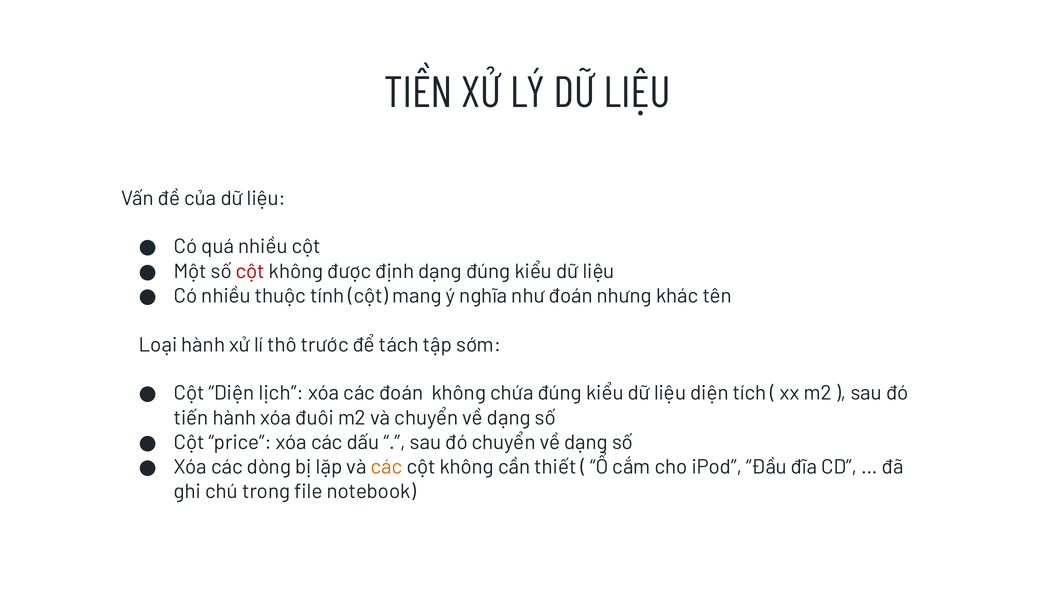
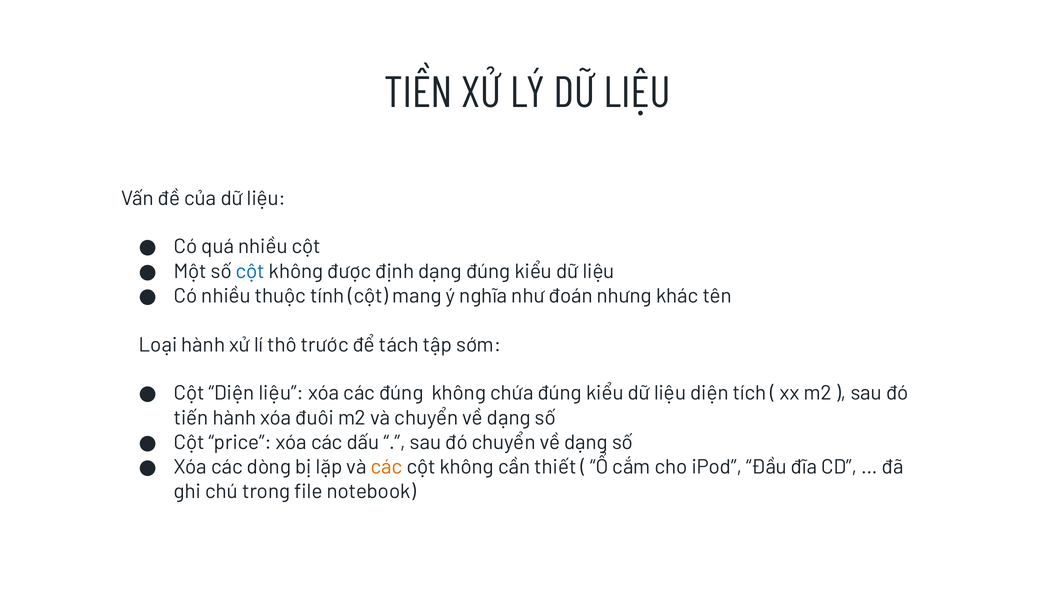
cột colour: red -> blue (250, 272)
Diện lịch: lịch -> liệu (281, 393)
các đoán: đoán -> đúng (401, 393)
